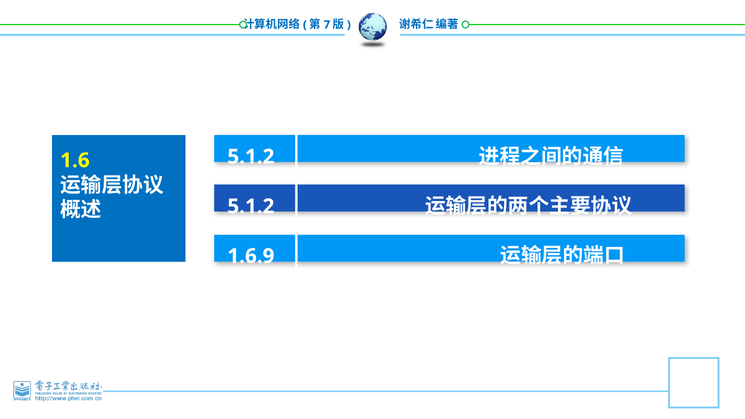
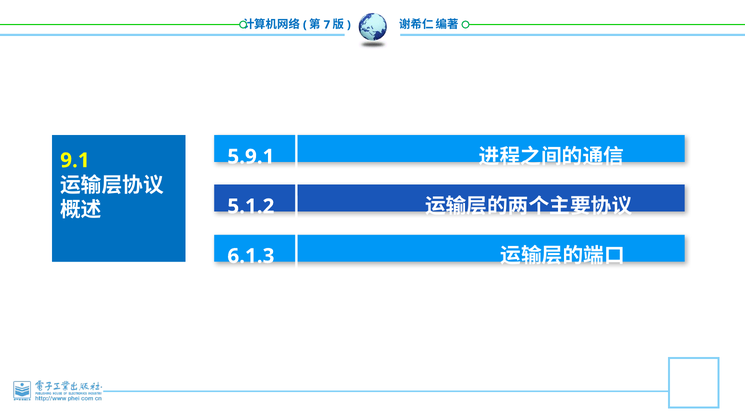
5.1.2: 5.1.2 -> 5.9.1 (251, 157)
1.6: 1.6 -> 9.1 (75, 160)
1.6.9: 1.6.9 -> 6.1.3 (251, 256)
